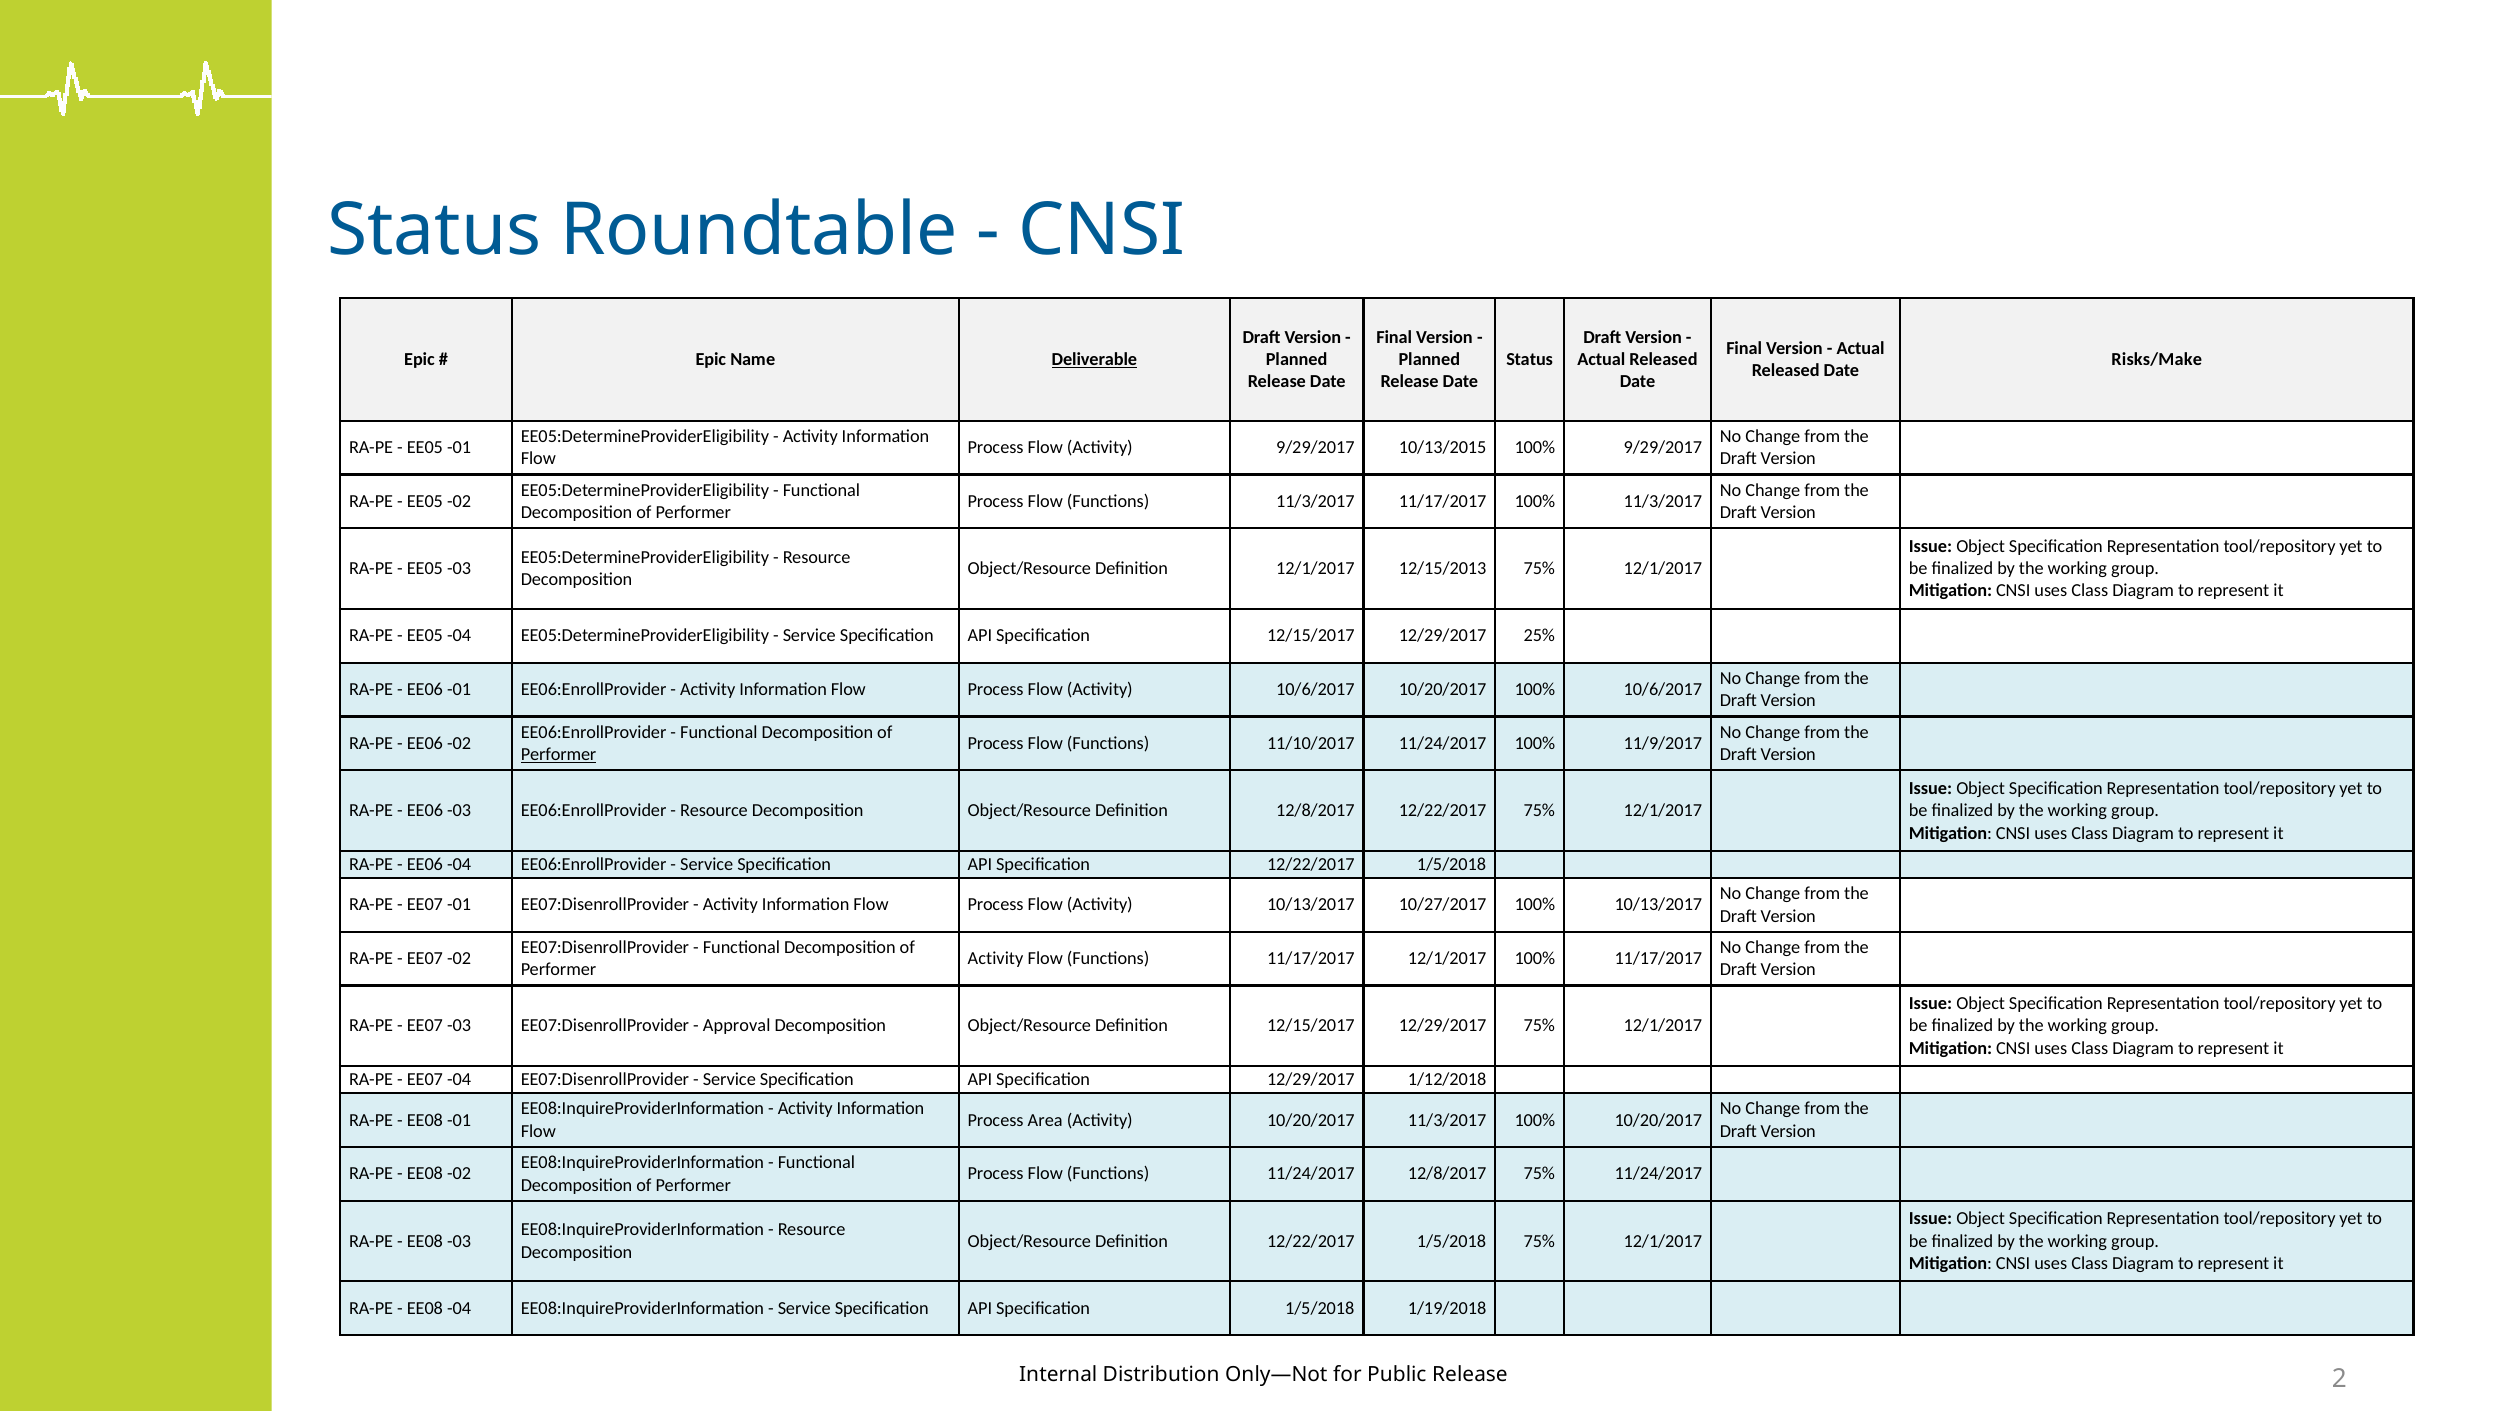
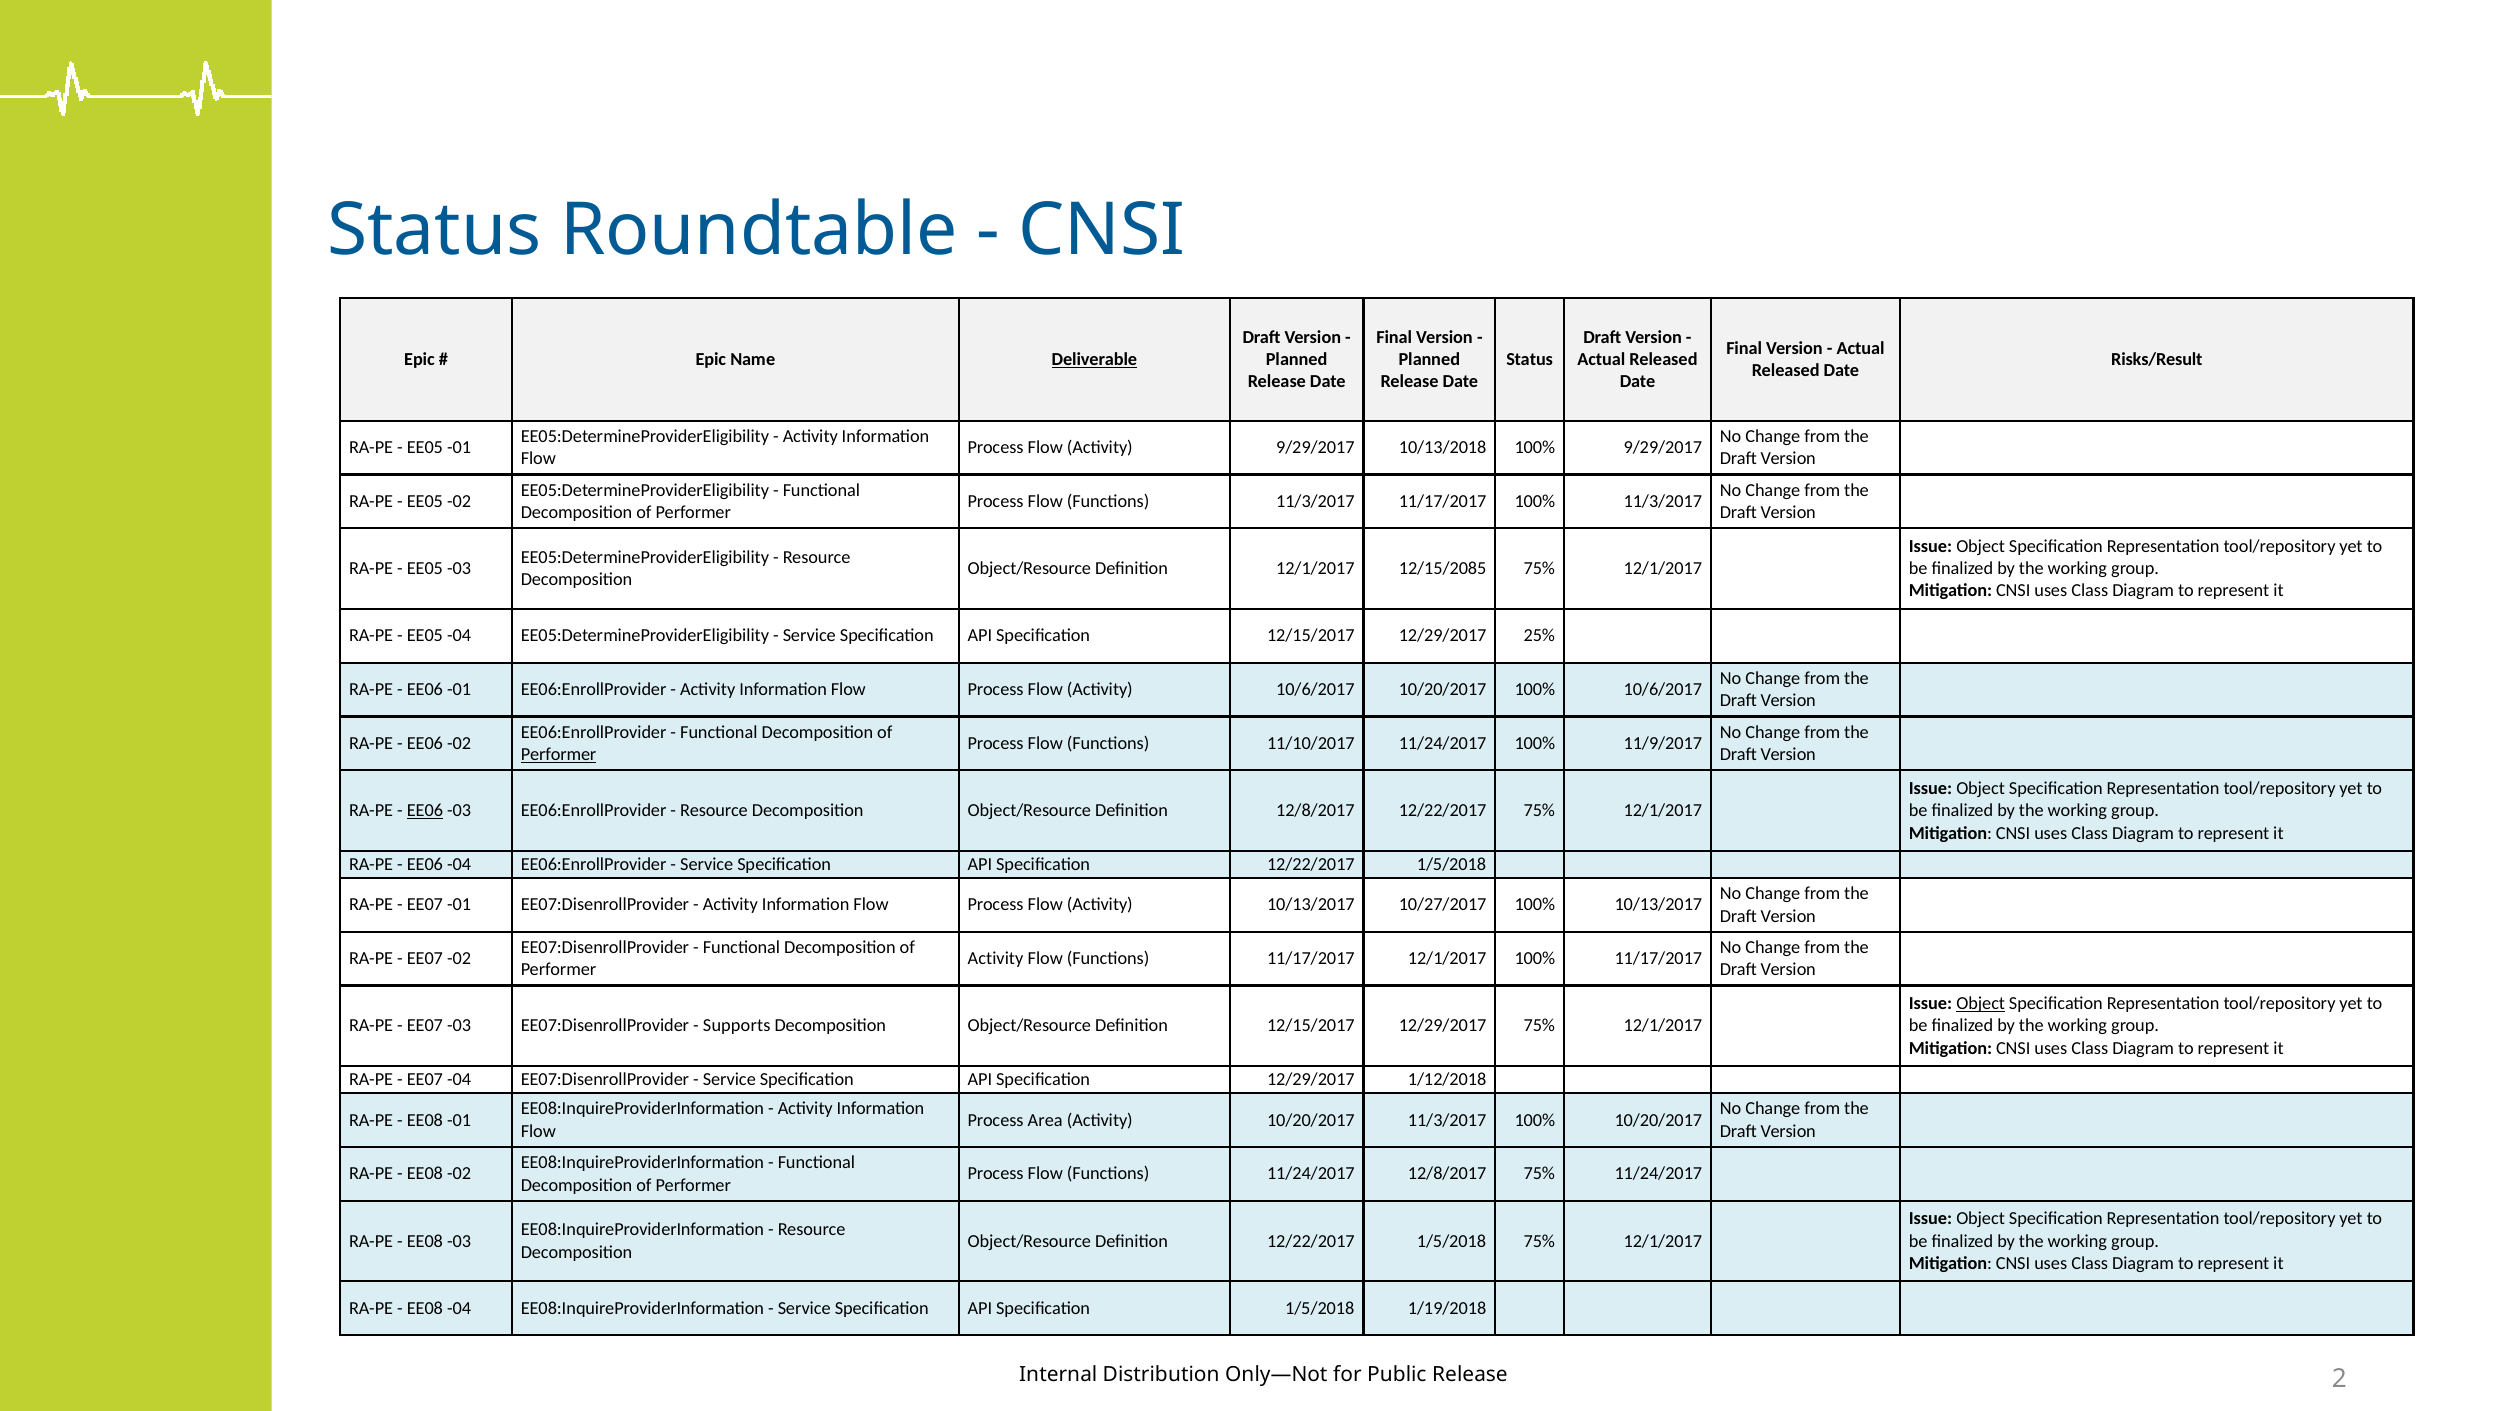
Risks/Make: Risks/Make -> Risks/Result (2157, 359)
10/13/2015: 10/13/2015 -> 10/13/2018 (1443, 448)
12/15/2013: 12/15/2013 -> 12/15/2085 (1443, 569)
EE06 underline: none -> present (425, 811)
Object underline: none -> present (1981, 1003)
Approval: Approval -> Supports (737, 1026)
